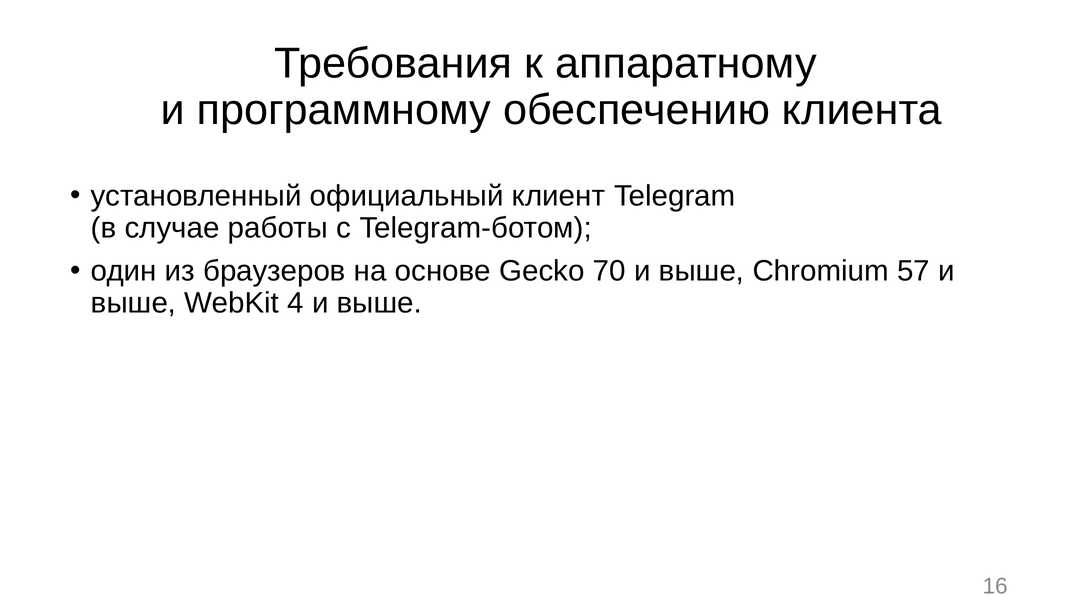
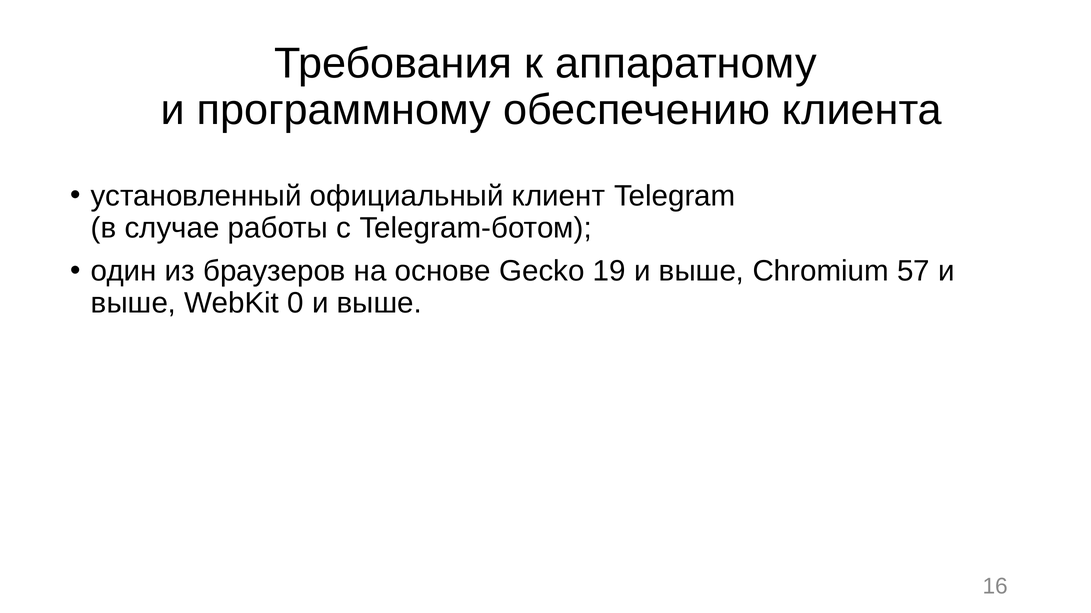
70: 70 -> 19 (609, 271)
4: 4 -> 0 (295, 303)
